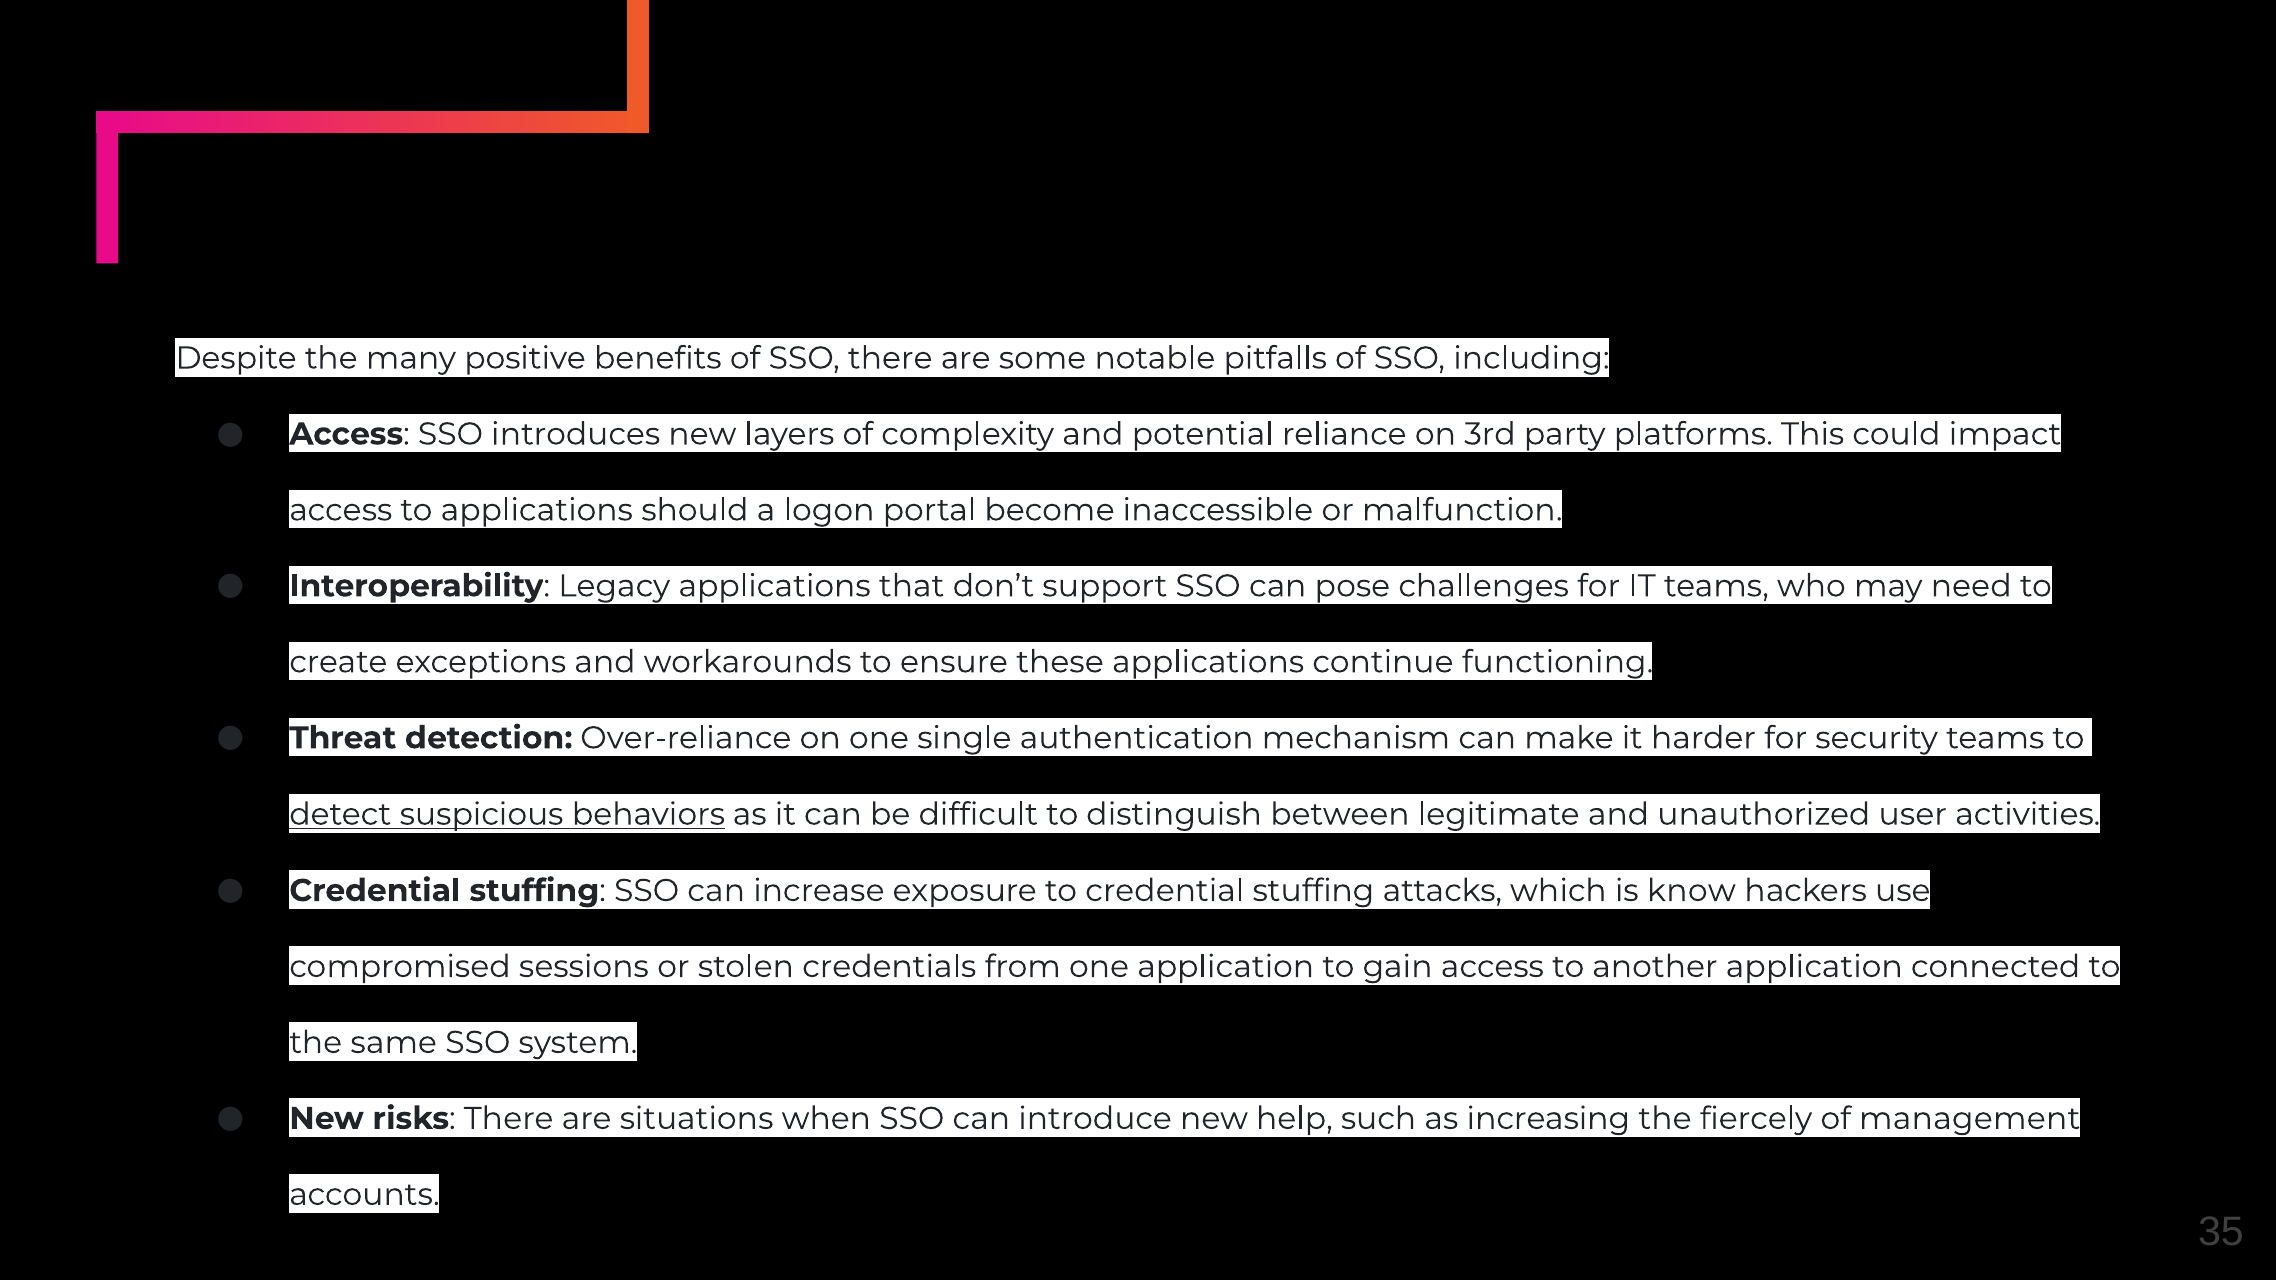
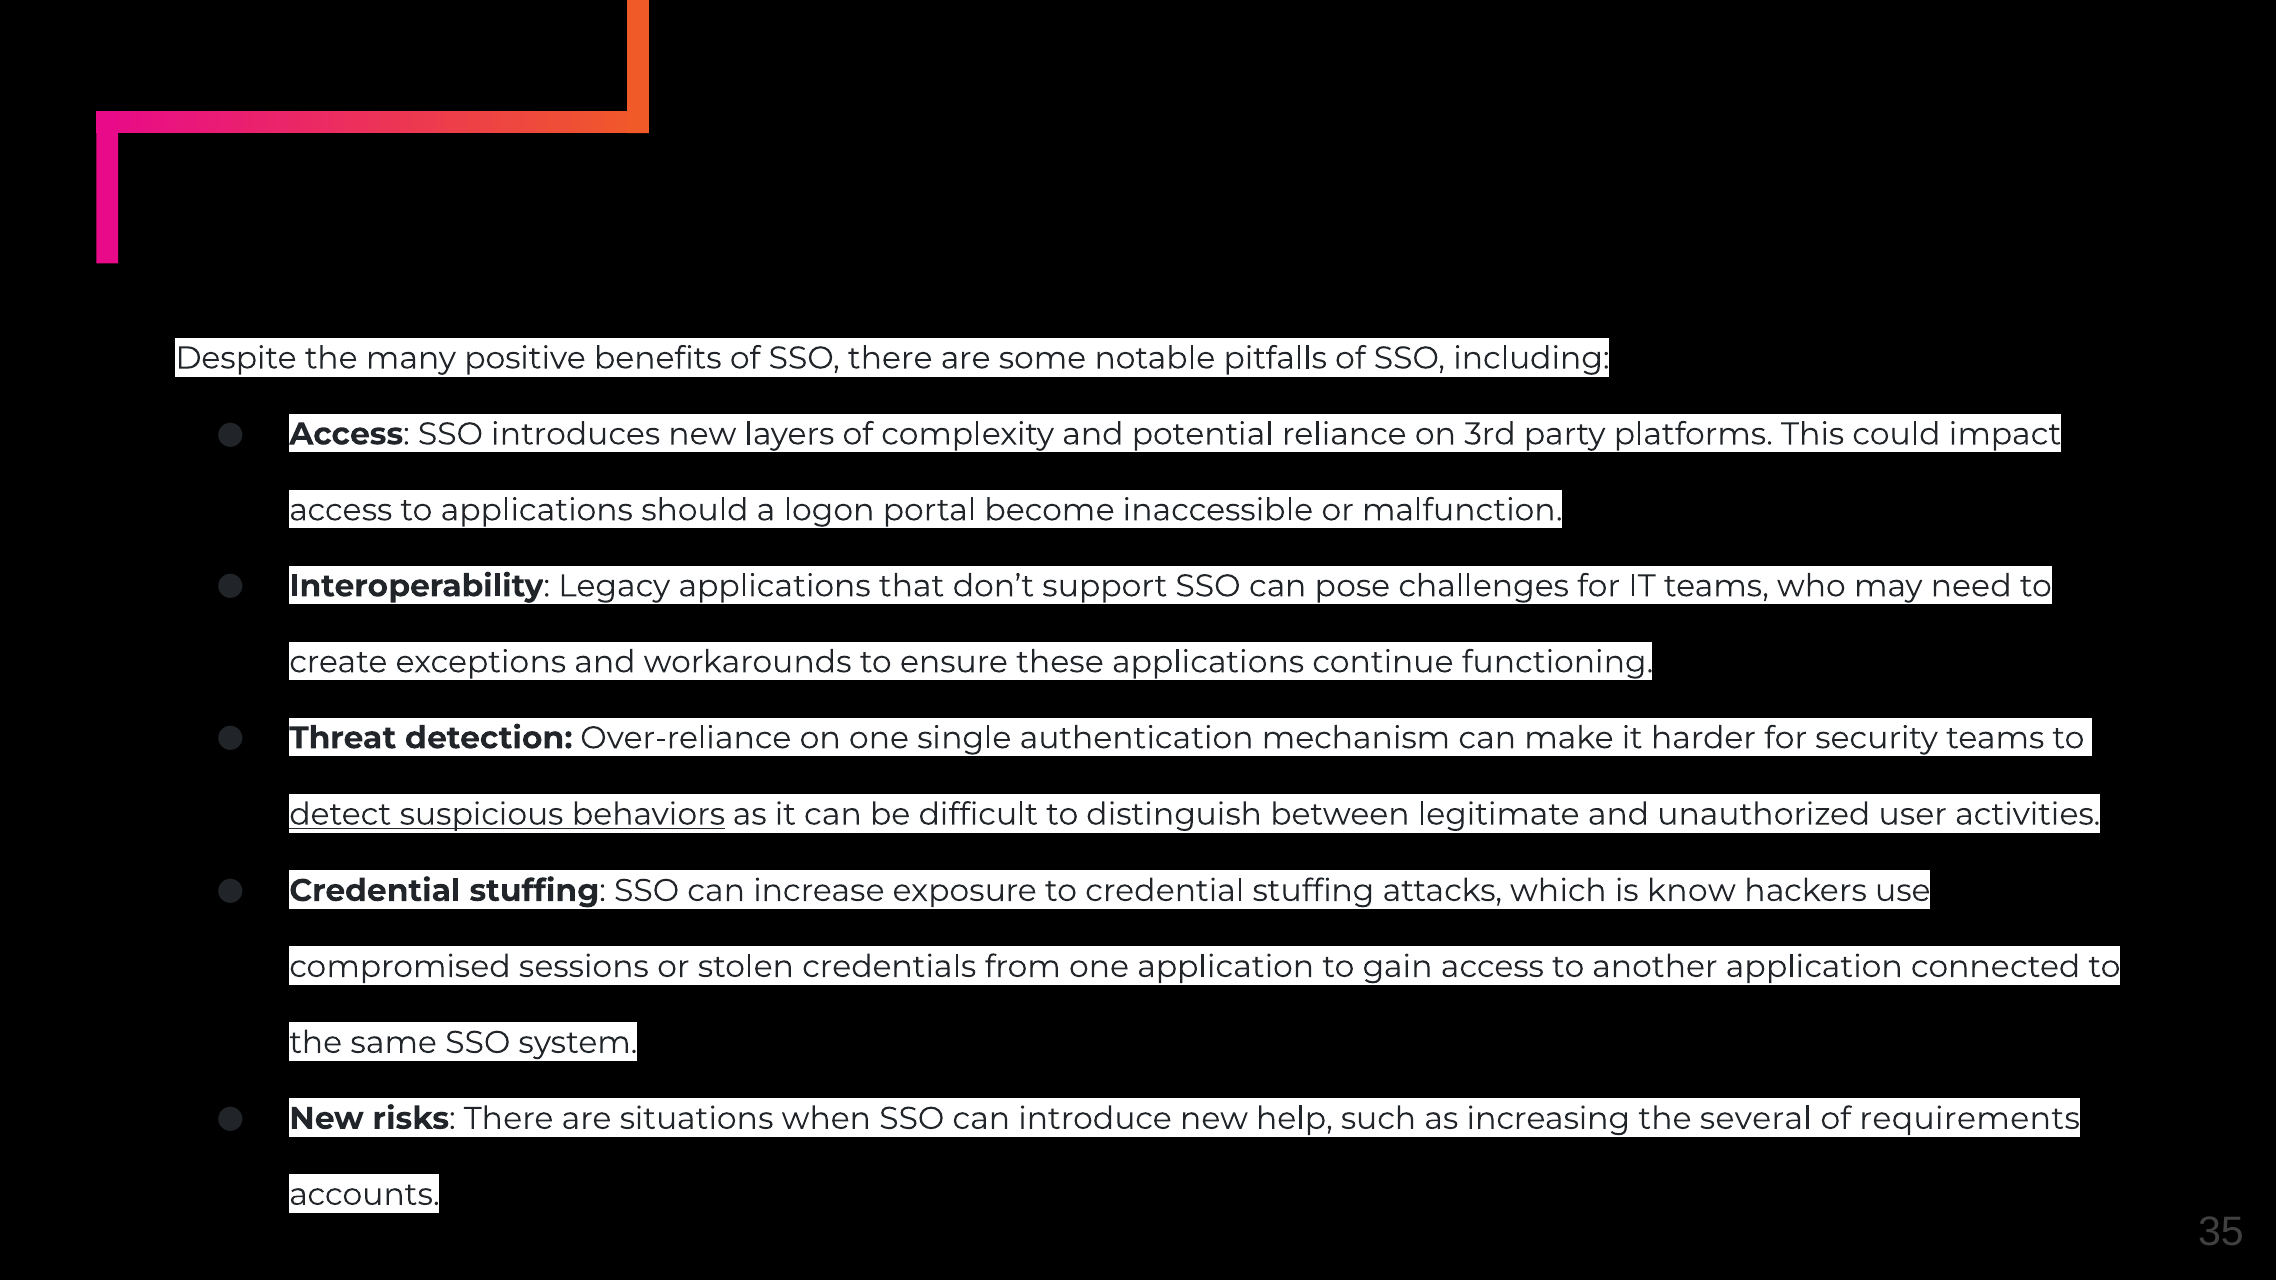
fiercely: fiercely -> several (1756, 1119)
management: management -> requirements (1970, 1119)
